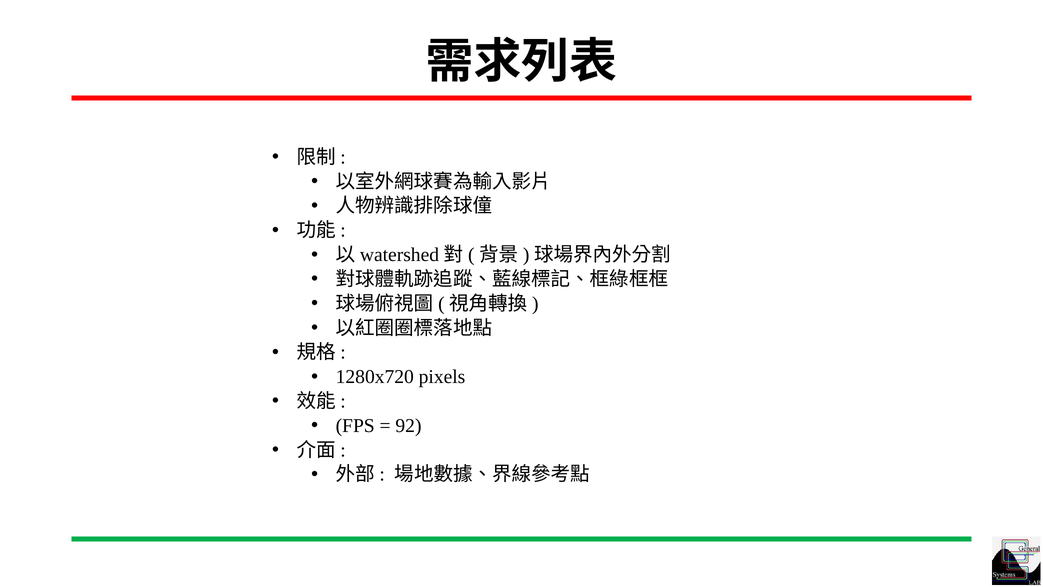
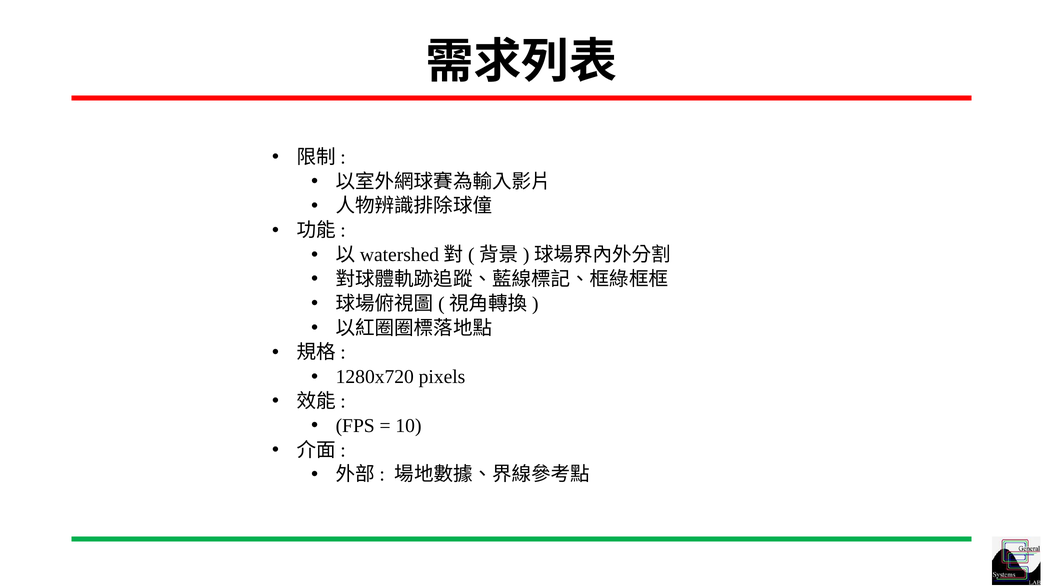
92: 92 -> 10 (408, 425)
